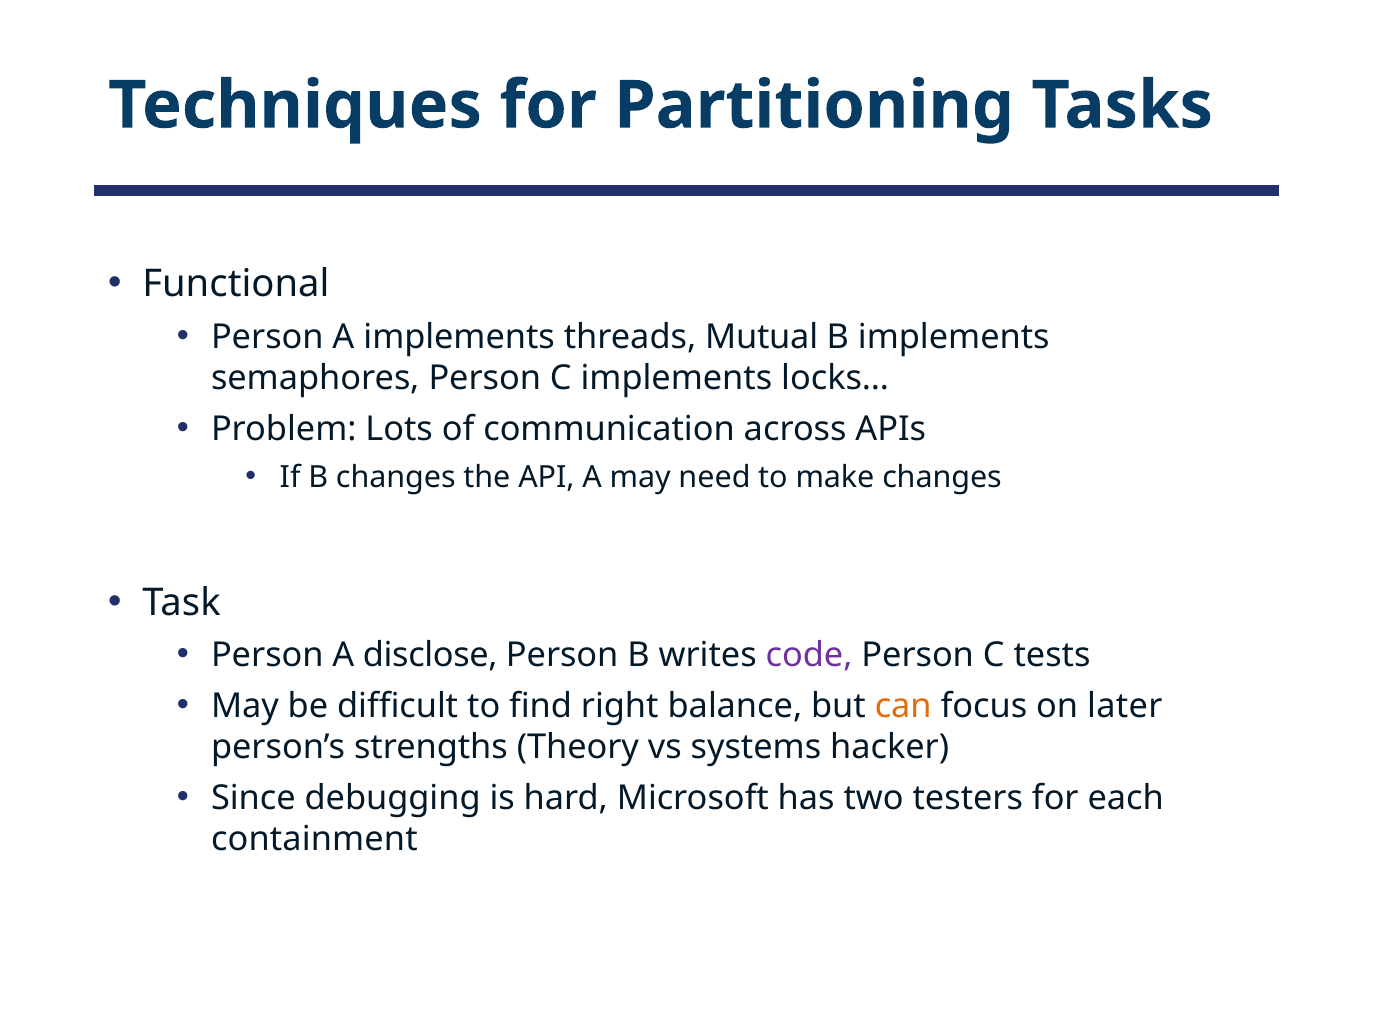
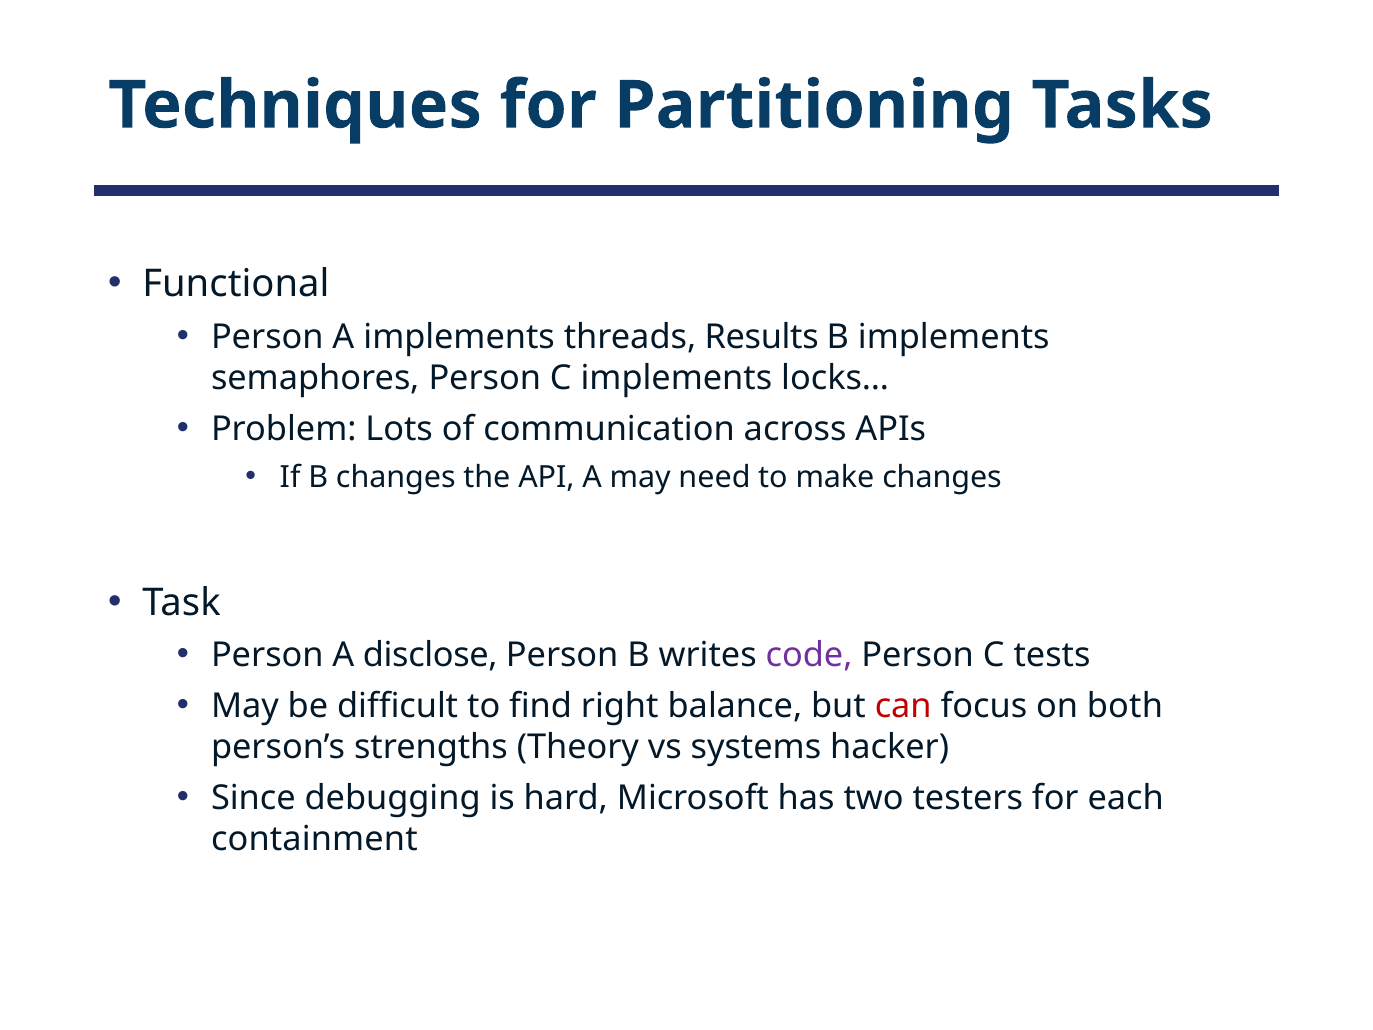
Mutual: Mutual -> Results (762, 337)
can colour: orange -> red (903, 706)
later: later -> both (1125, 706)
